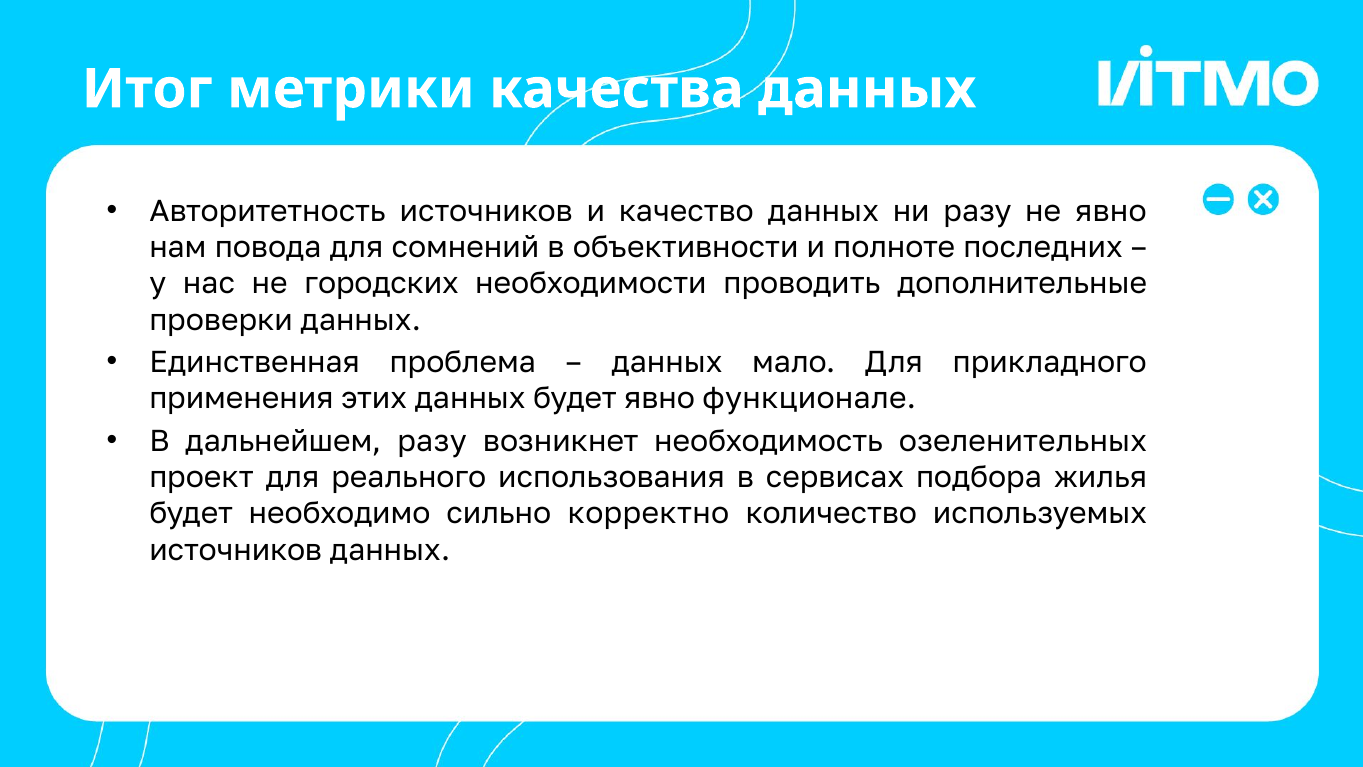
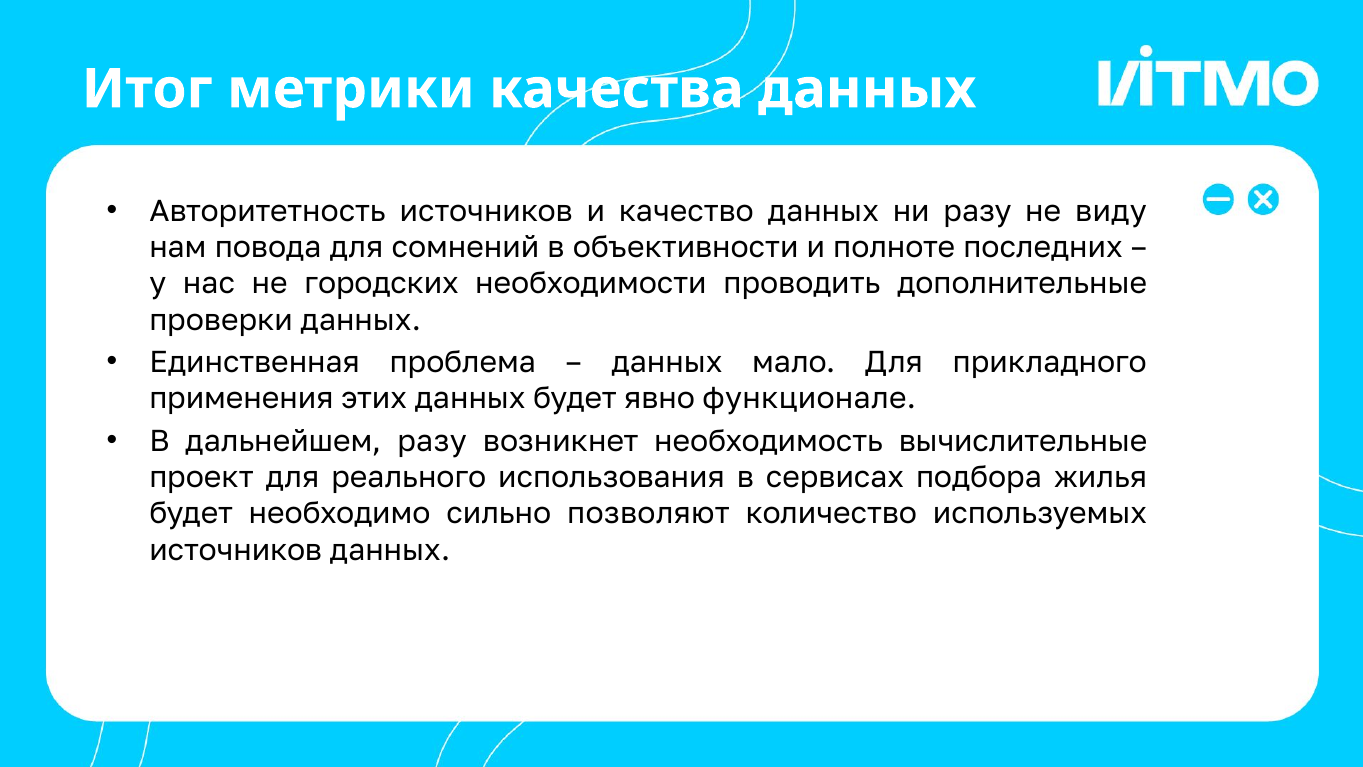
не явно: явно -> виду (1111, 211)
озеленительных: озеленительных -> вычислительные (1023, 441)
корректно: корректно -> позволяют (648, 514)
